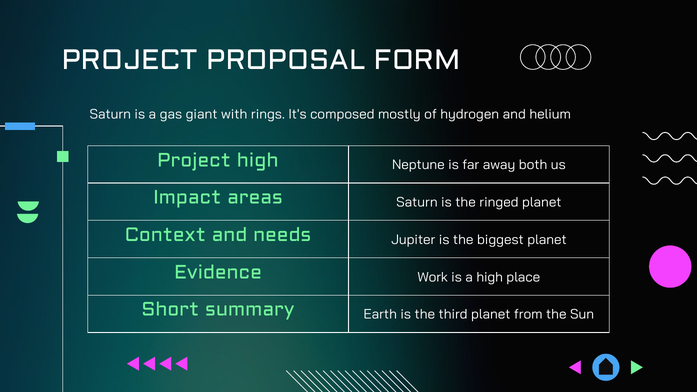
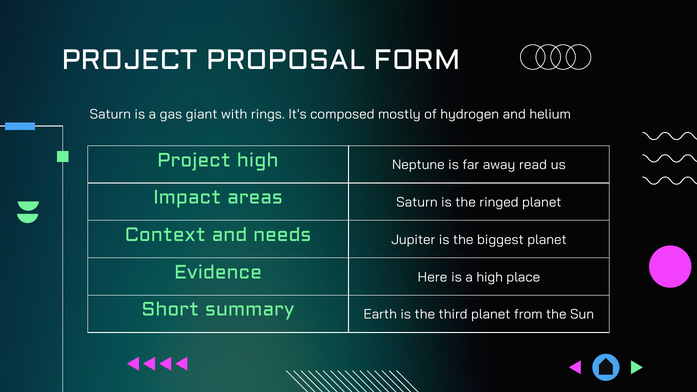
both: both -> read (533, 165)
Work: Work -> Here (433, 277)
